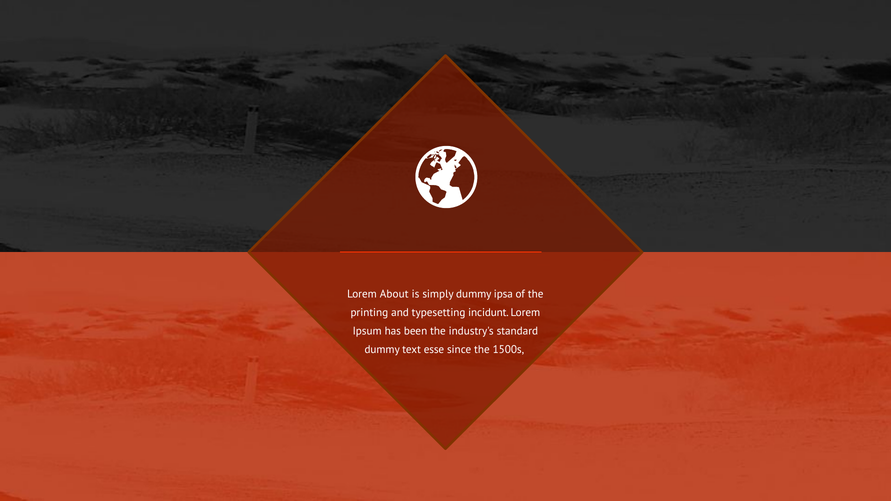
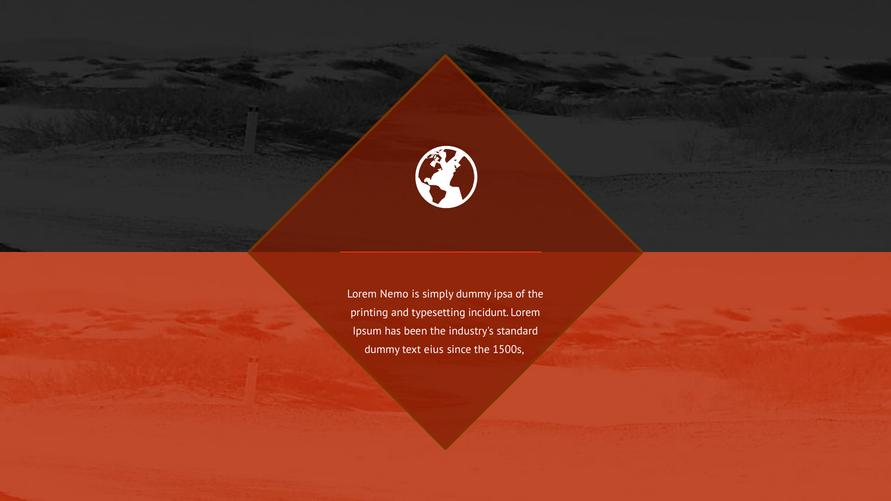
About: About -> Nemo (394, 294)
esse: esse -> eius (434, 350)
